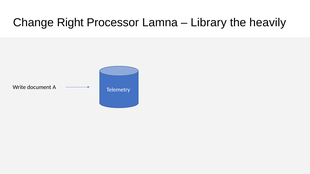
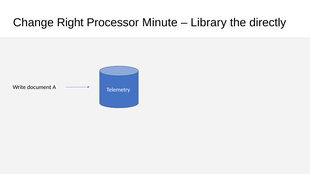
Lamna: Lamna -> Minute (160, 23)
heavily: heavily -> directly (268, 23)
